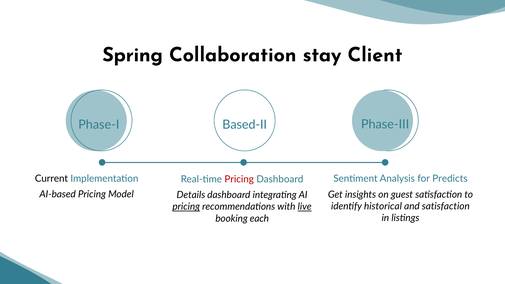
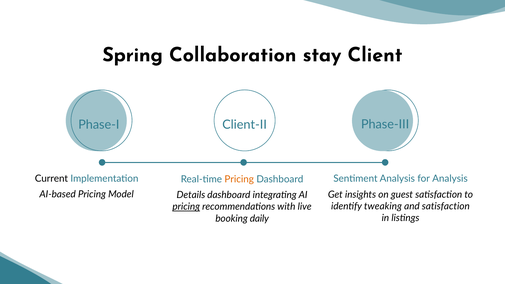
Based-II: Based-II -> Client-II (245, 125)
for Predicts: Predicts -> Analysis (450, 179)
Pricing colour: red -> orange (239, 179)
historical: historical -> tweaking (383, 206)
live underline: present -> none (305, 207)
each: each -> daily (259, 219)
